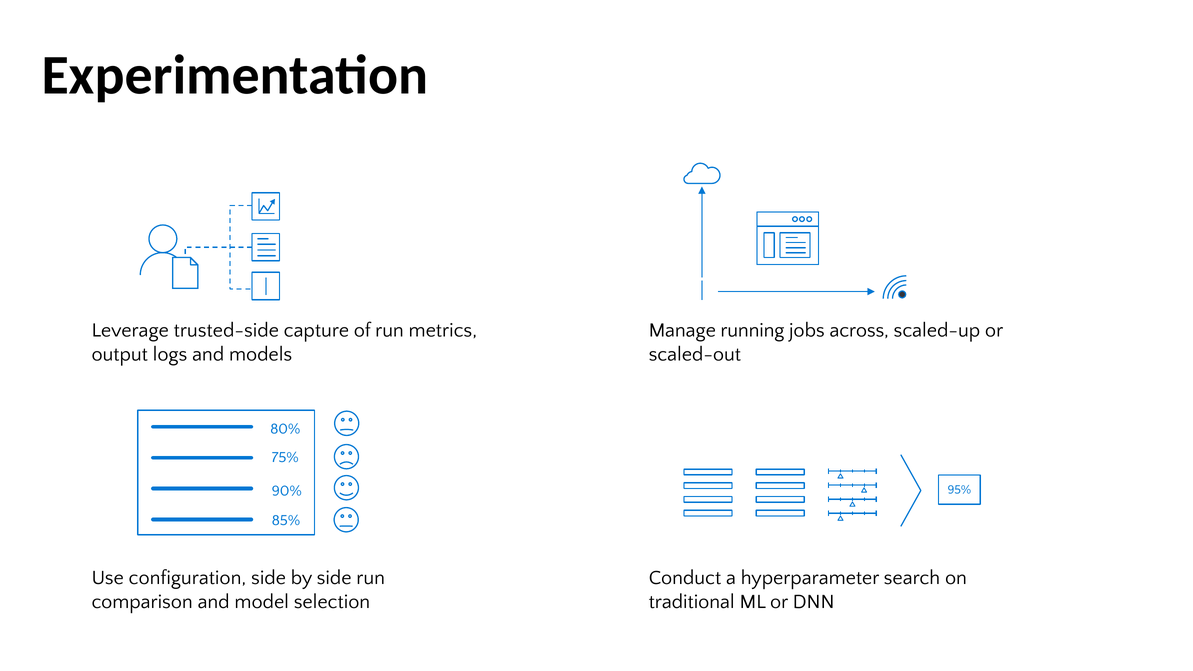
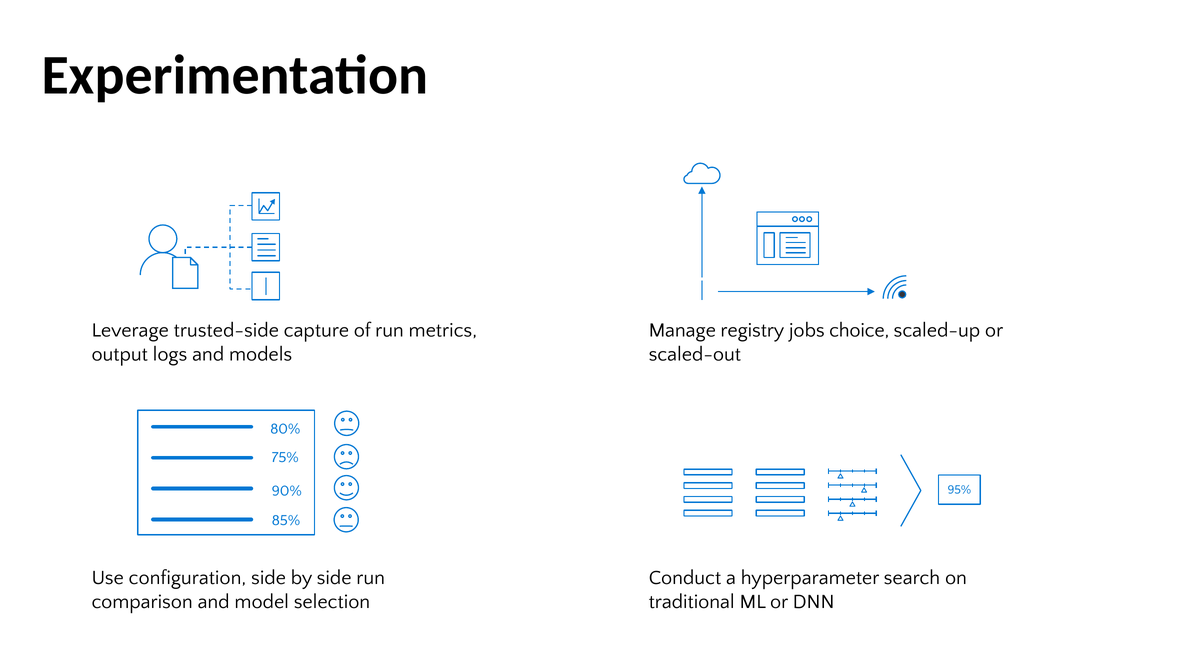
running: running -> registry (752, 330)
across: across -> choice (859, 330)
